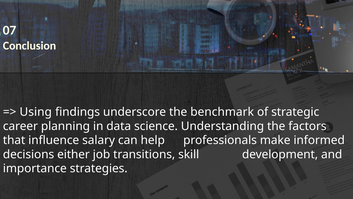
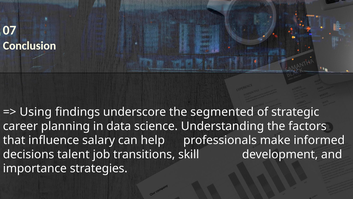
benchmark: benchmark -> segmented (222, 112)
either: either -> talent (73, 154)
